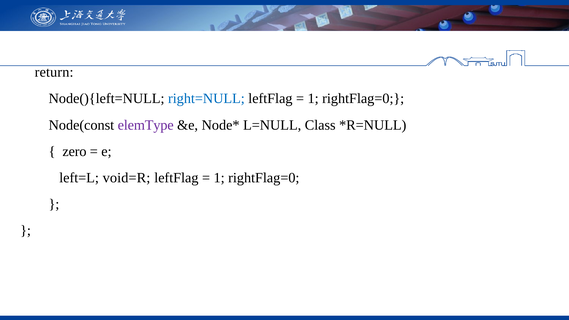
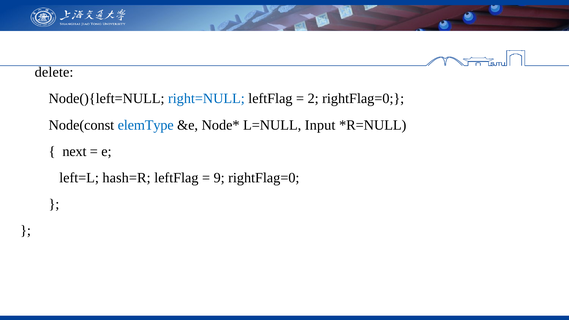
return: return -> delete (54, 72)
1: 1 -> 2 (313, 99)
elemType colour: purple -> blue (146, 125)
Class: Class -> Input (320, 125)
zero: zero -> next (74, 151)
void=R: void=R -> hash=R (127, 178)
1: 1 -> 9 (219, 178)
